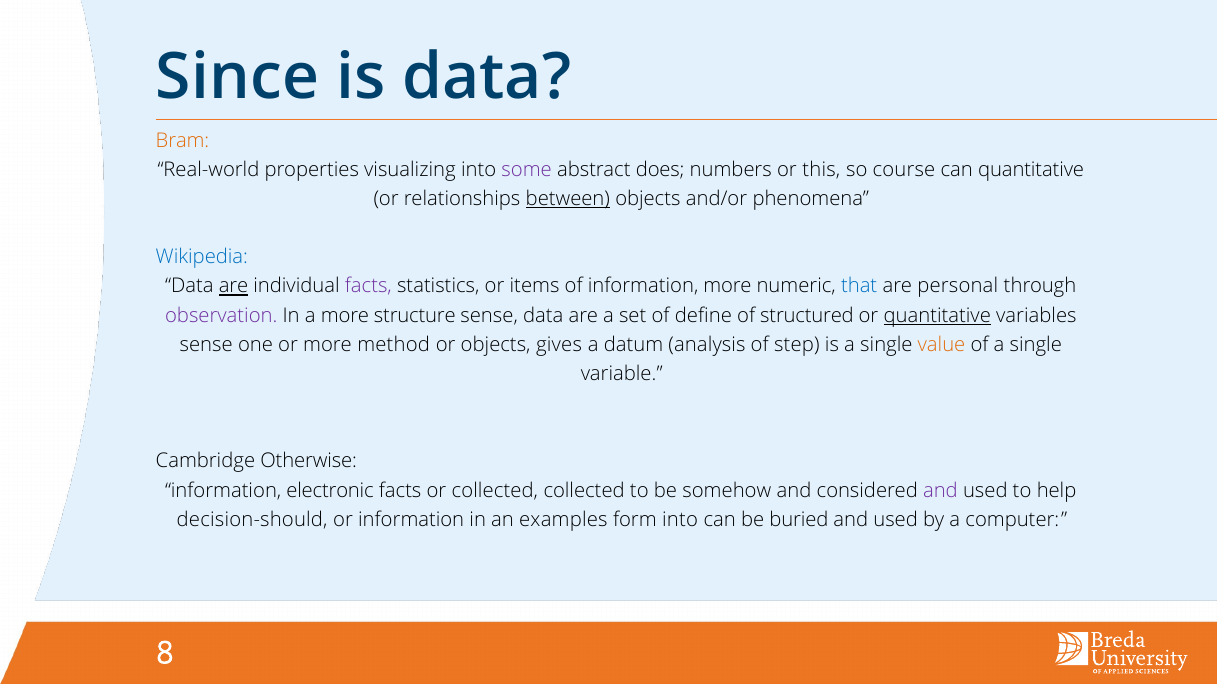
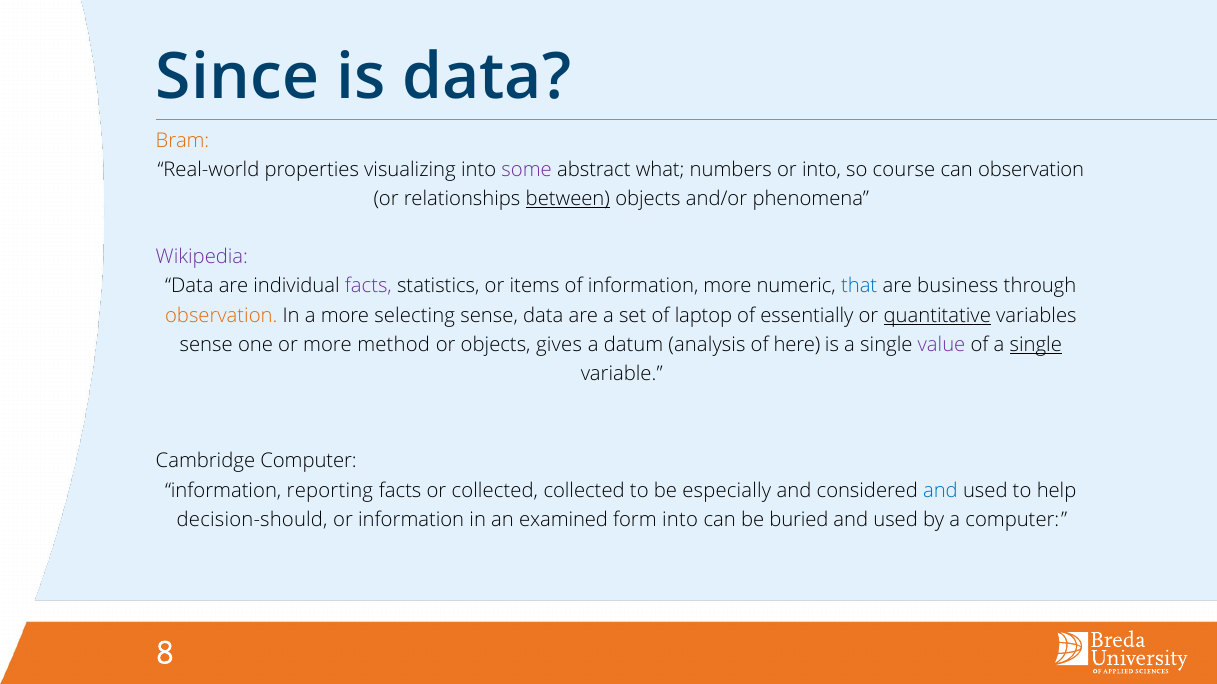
does: does -> what (660, 170)
or this: this -> into (822, 170)
can quantitative: quantitative -> observation (1031, 170)
Wikipedia colour: blue -> purple (202, 257)
are underline: present -> none (234, 287)
personal: personal -> business (958, 287)
observation colour: purple -> orange (221, 316)
structure: structure -> selecting (415, 316)
define: define -> laptop (703, 316)
structured: structured -> essentially (807, 316)
step: step -> here (797, 345)
value colour: orange -> purple (941, 345)
single underline: none -> present (1036, 345)
Cambridge Otherwise: Otherwise -> Computer (309, 462)
electronic: electronic -> reporting (330, 491)
somehow: somehow -> especially (727, 491)
and colour: purple -> blue (940, 491)
examples: examples -> examined (564, 520)
